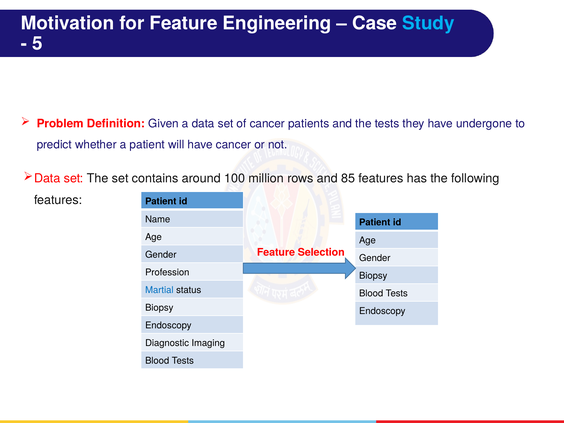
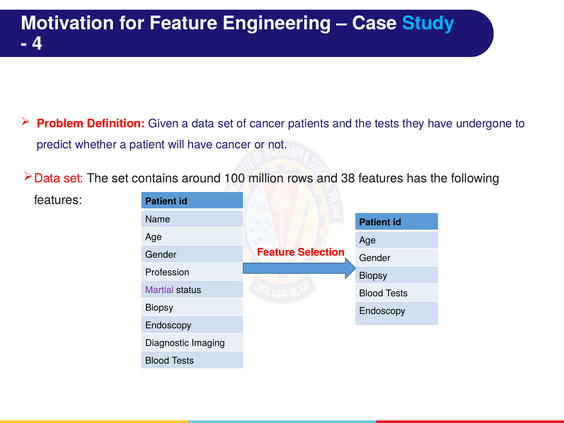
5: 5 -> 4 (38, 44)
85: 85 -> 38 (348, 178)
Martial colour: blue -> purple (159, 290)
